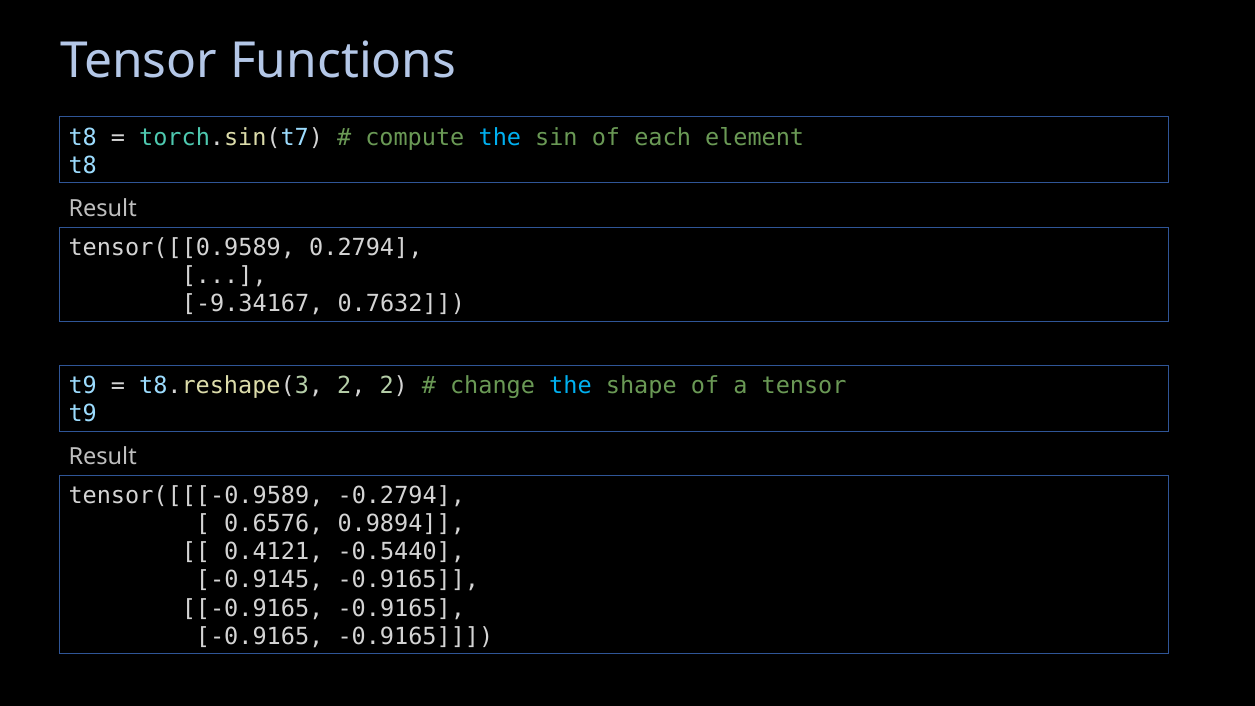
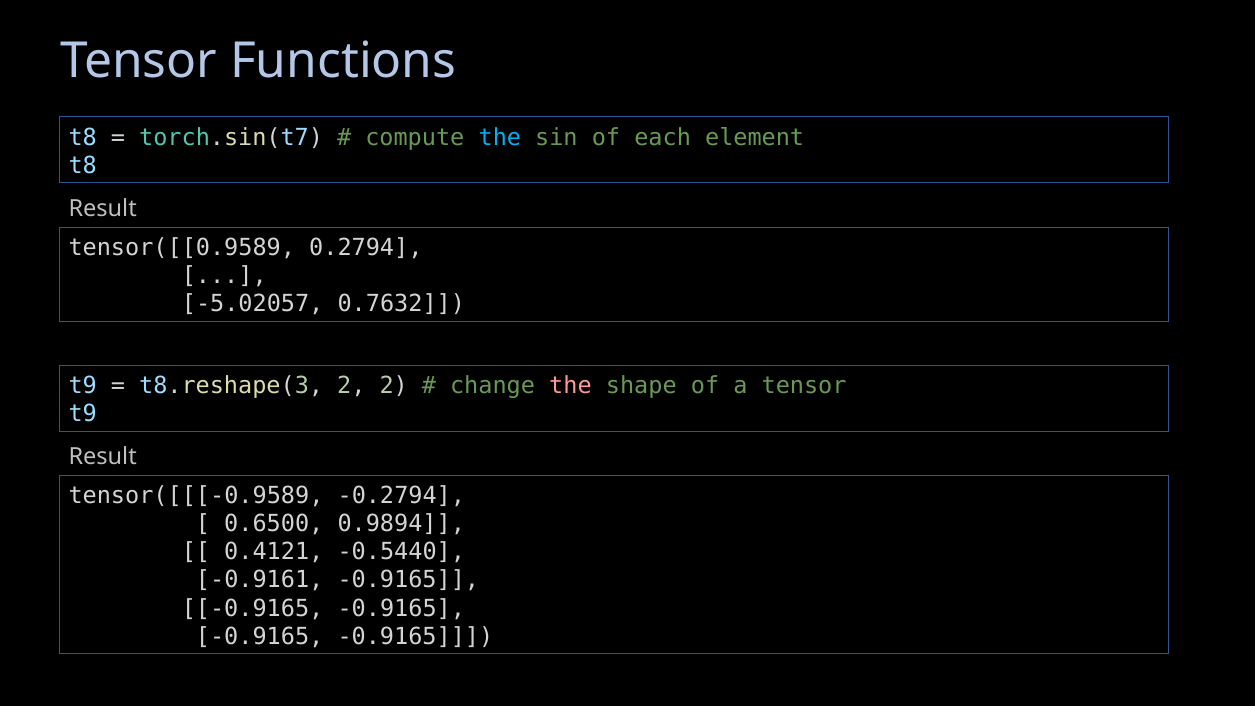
-9.34167: -9.34167 -> -5.02057 (253, 304)
the colour: light blue -> pink (570, 386)
0.6576: 0.6576 -> 0.6500 (274, 524)
-0.9145: -0.9145 -> -0.9161 (260, 580)
